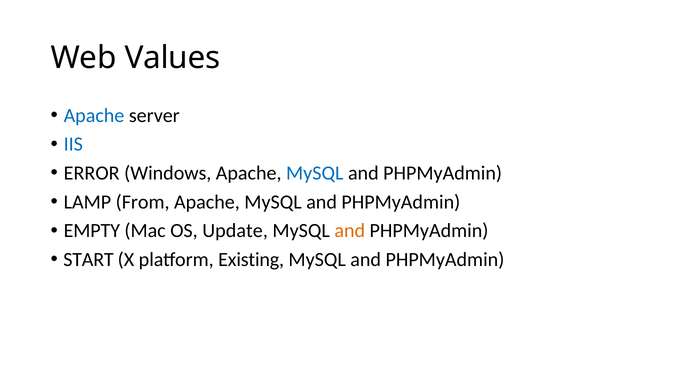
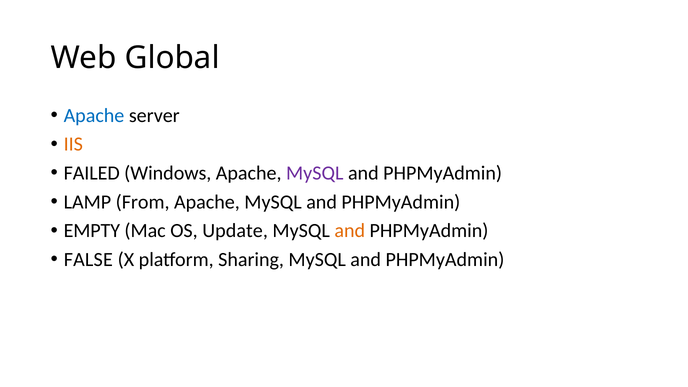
Values: Values -> Global (172, 58)
IIS colour: blue -> orange (73, 144)
ERROR: ERROR -> FAILED (92, 173)
MySQL colour: blue -> purple (315, 173)
START: START -> FALSE (88, 260)
Existing: Existing -> Sharing (251, 260)
